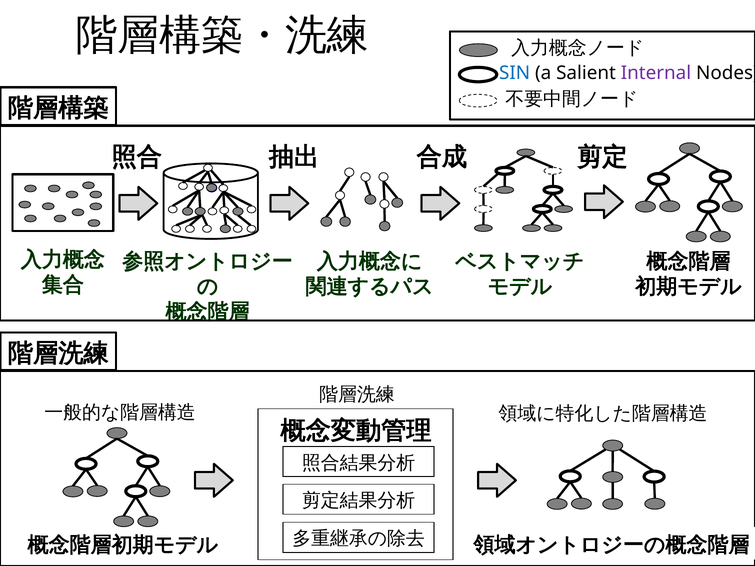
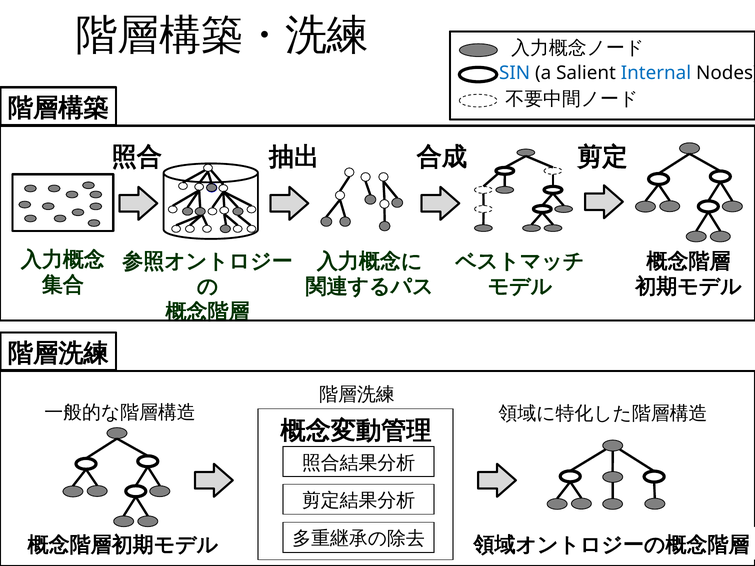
Internal colour: purple -> blue (656, 73)
